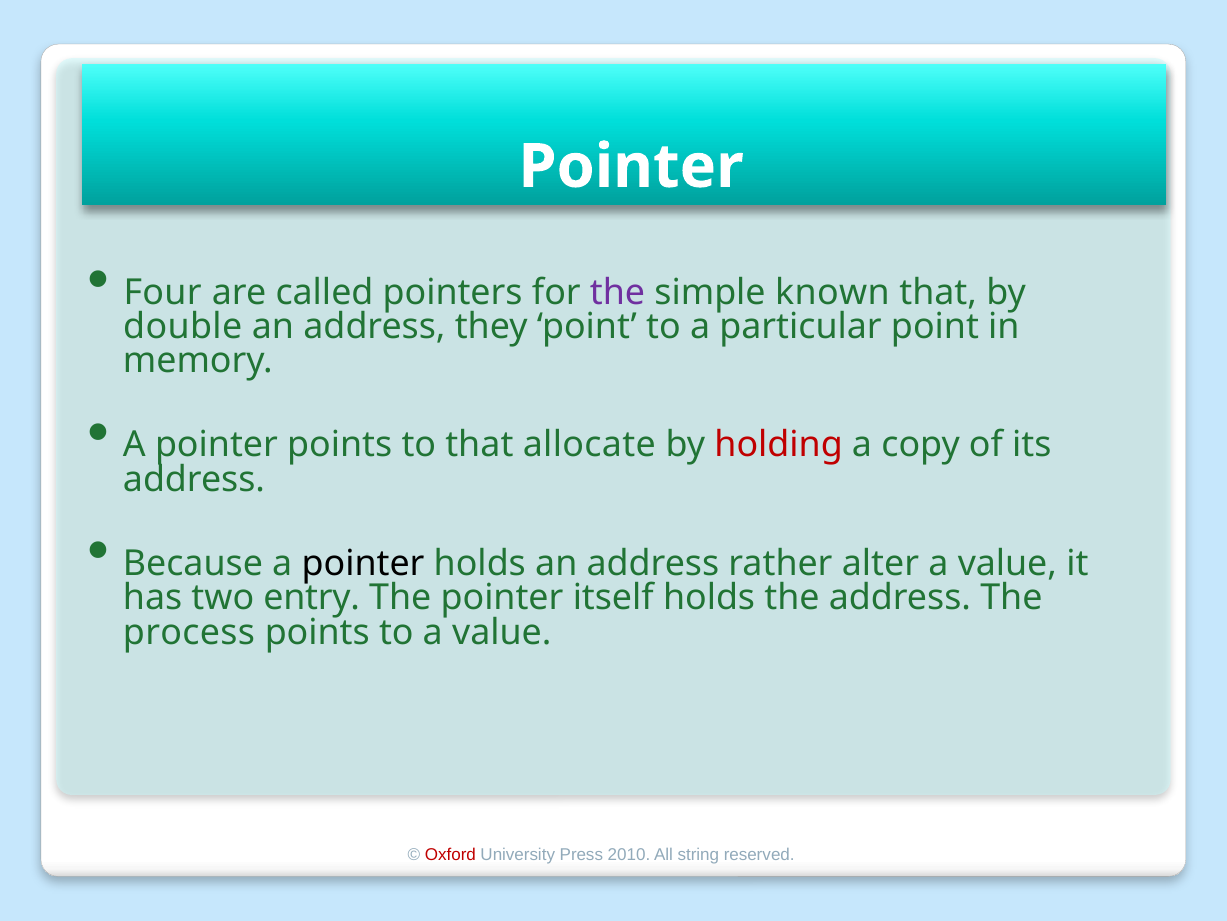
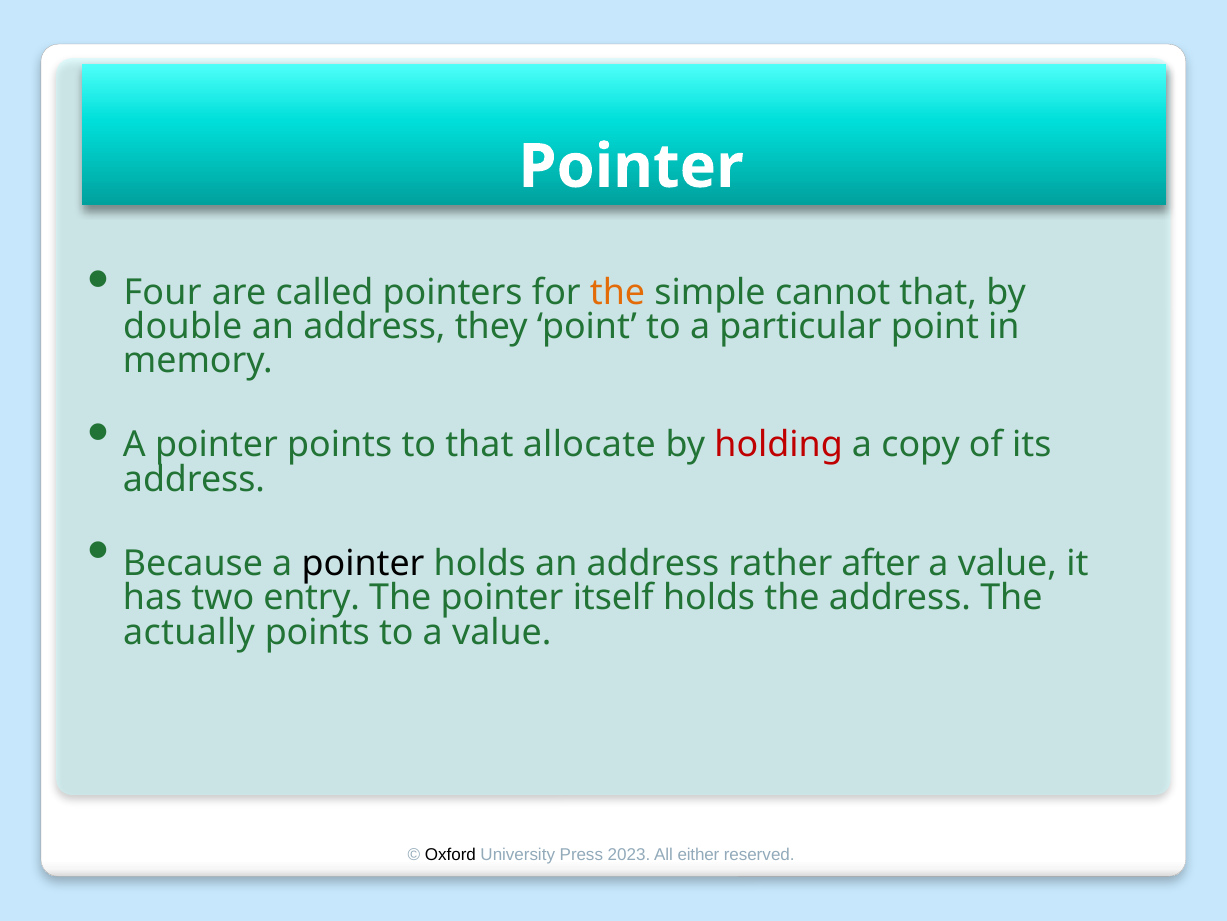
the colour: purple -> orange (617, 292)
known: known -> cannot (833, 292)
alter: alter -> after (881, 563)
process: process -> actually (189, 632)
Oxford colour: red -> black (450, 854)
2010: 2010 -> 2023 (629, 854)
string: string -> either (698, 854)
